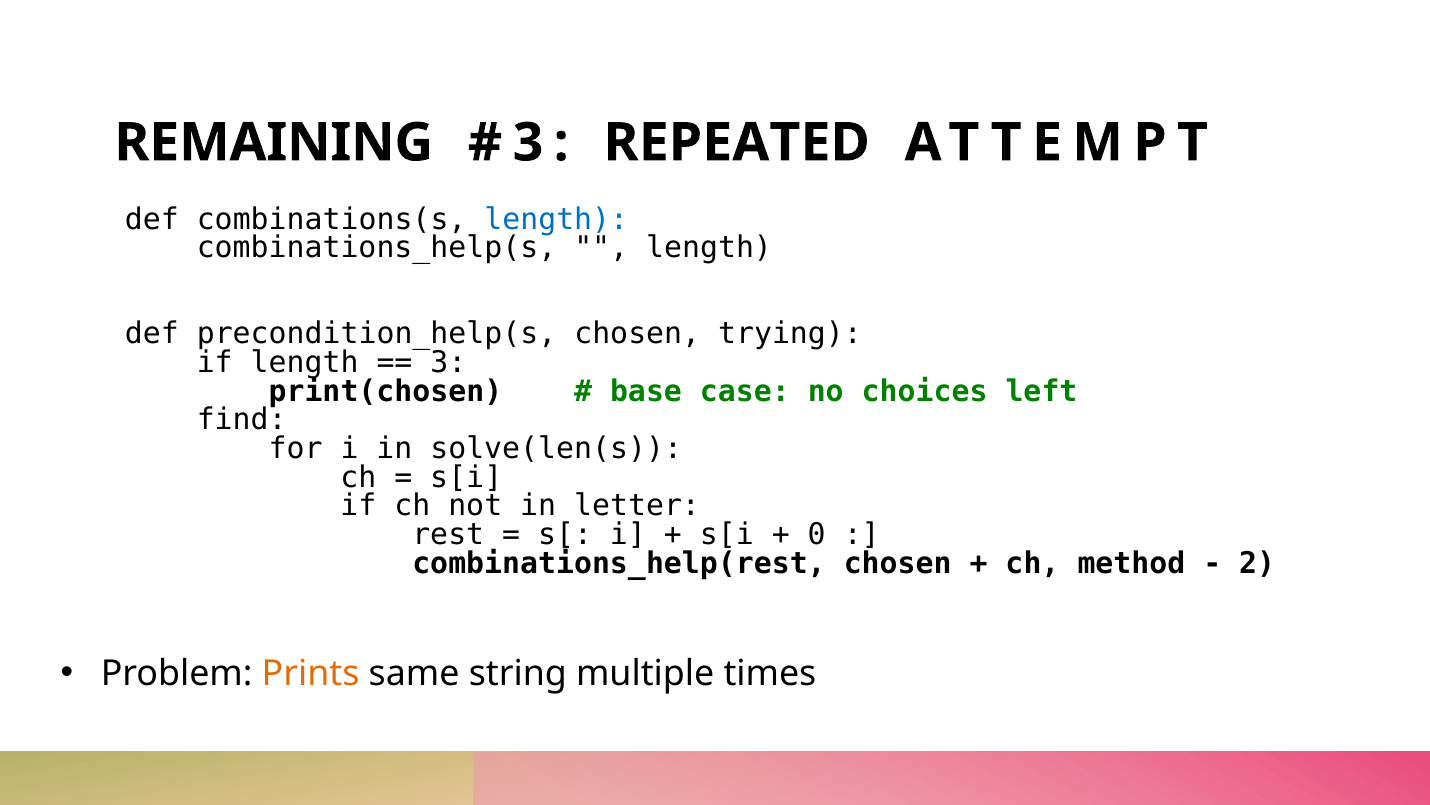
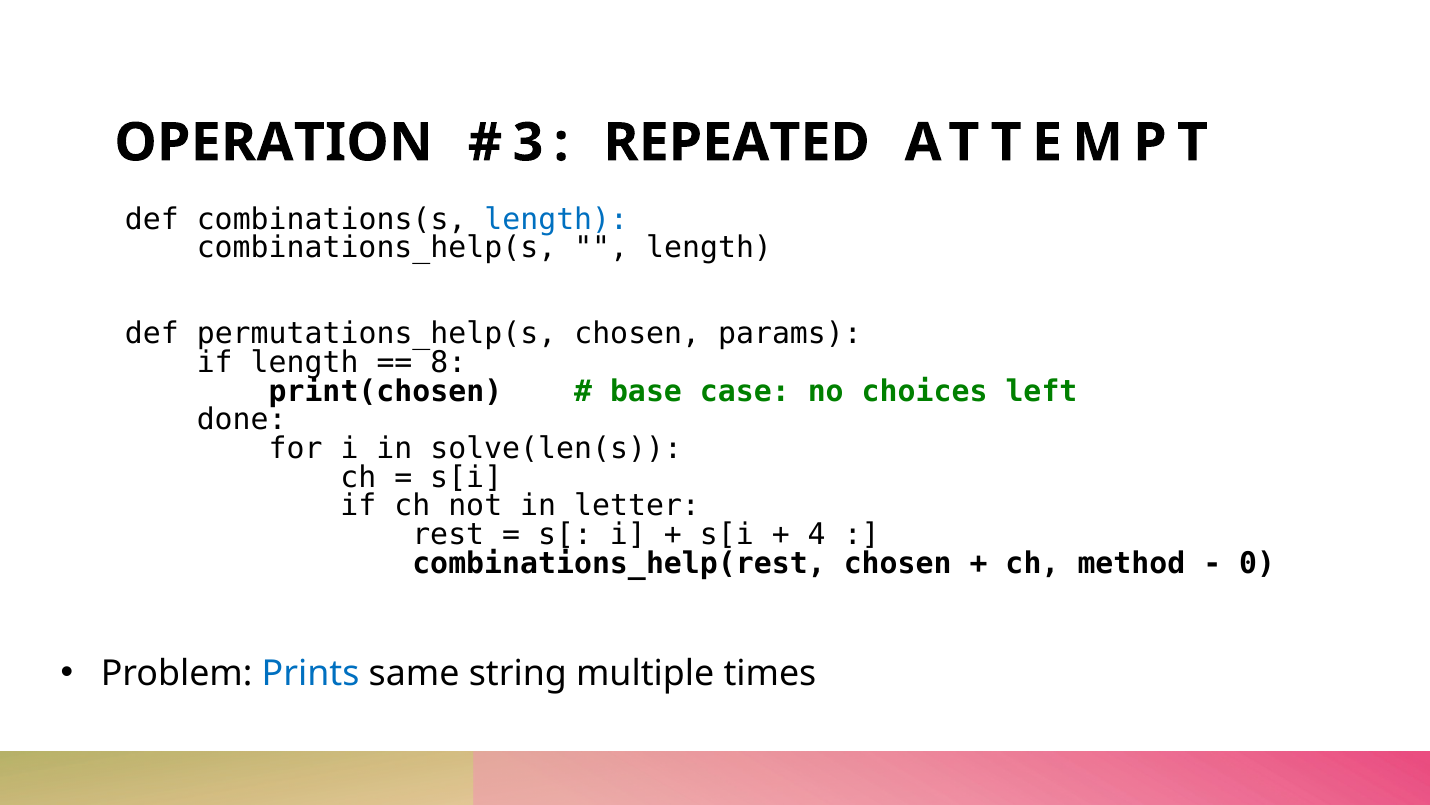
REMAINING: REMAINING -> OPERATION (274, 143)
precondition_help(s: precondition_help(s -> permutations_help(s (377, 334)
trying: trying -> params (790, 334)
3: 3 -> 8 (448, 362)
find: find -> done (242, 420)
0: 0 -> 4 (817, 534)
2: 2 -> 0 (1257, 563)
Prints colour: orange -> blue (311, 673)
